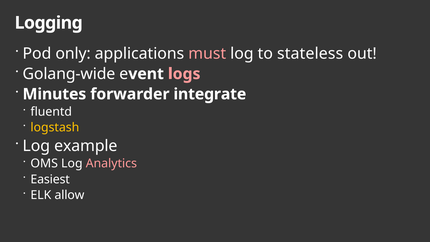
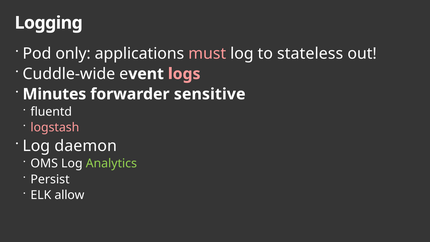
Golang-wide: Golang-wide -> Cuddle-wide (69, 74)
integrate: integrate -> sensitive (210, 94)
logstash colour: yellow -> pink (55, 127)
example: example -> daemon (86, 146)
Analytics colour: pink -> light green (111, 163)
Easiest: Easiest -> Persist (50, 179)
